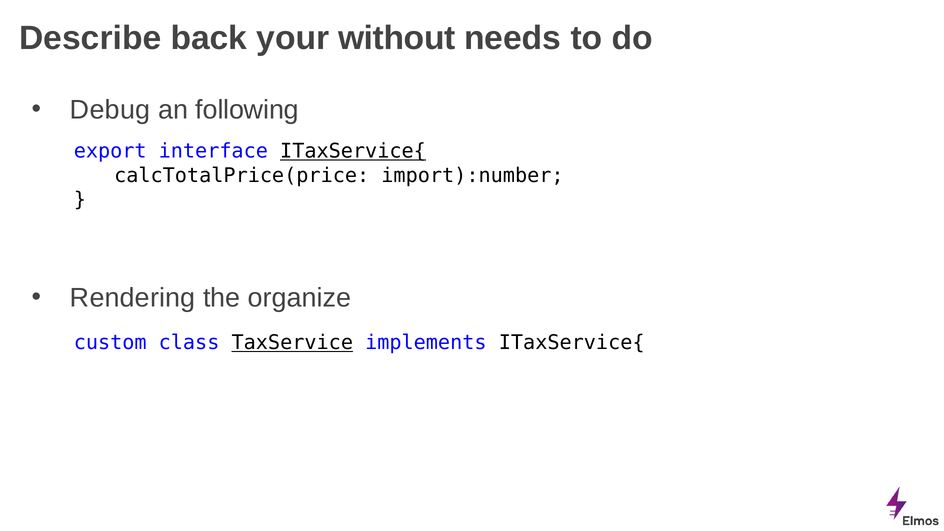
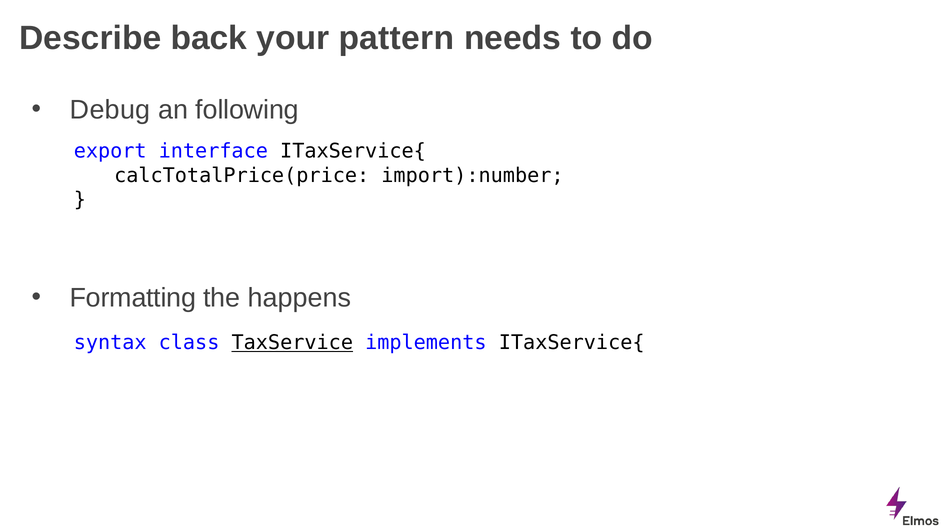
without: without -> pattern (396, 38)
ITaxService{ underline: present -> none (353, 151)
Rendering: Rendering -> Formatting (133, 298)
organize: organize -> happens (299, 298)
custom: custom -> syntax (110, 343)
